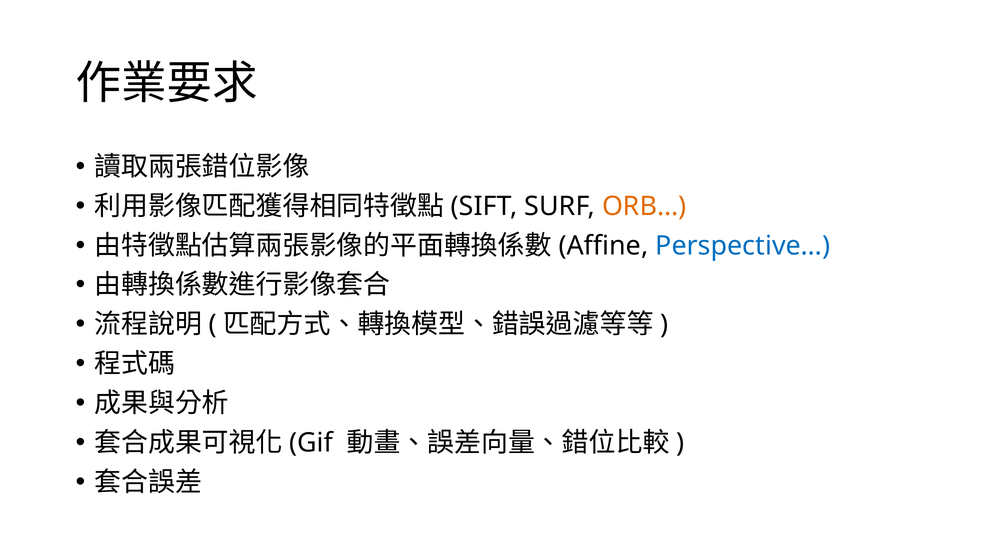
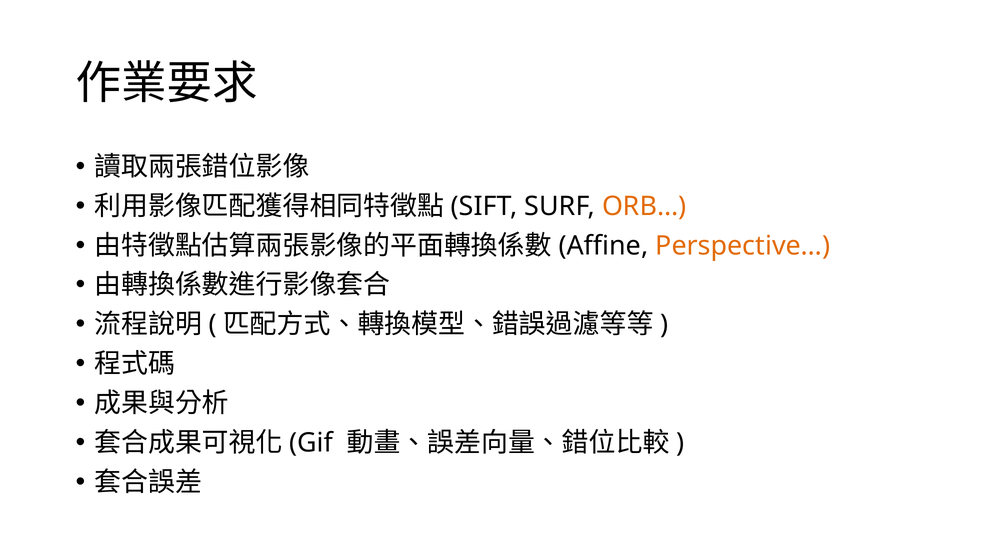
Perspective… colour: blue -> orange (743, 246)
